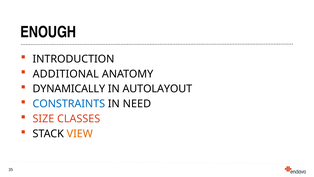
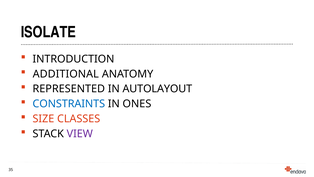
ENOUGH: ENOUGH -> ISOLATE (48, 32)
DYNAMICALLY: DYNAMICALLY -> REPRESENTED (69, 89)
NEED: NEED -> ONES (137, 104)
VIEW colour: orange -> purple (80, 134)
